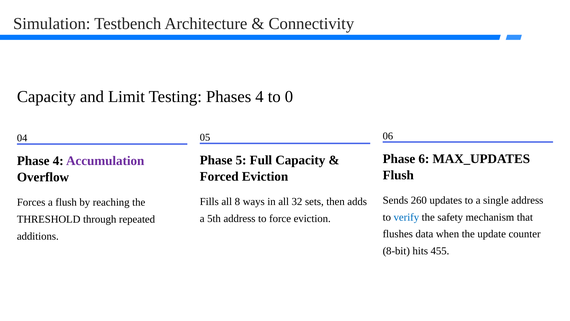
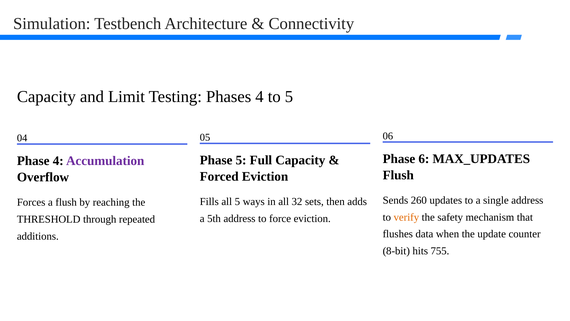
to 0: 0 -> 5 (289, 96)
all 8: 8 -> 5 (237, 201)
verify colour: blue -> orange (406, 217)
455: 455 -> 755 (440, 251)
